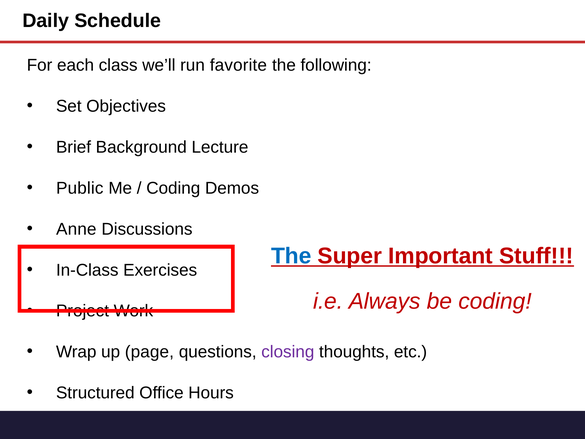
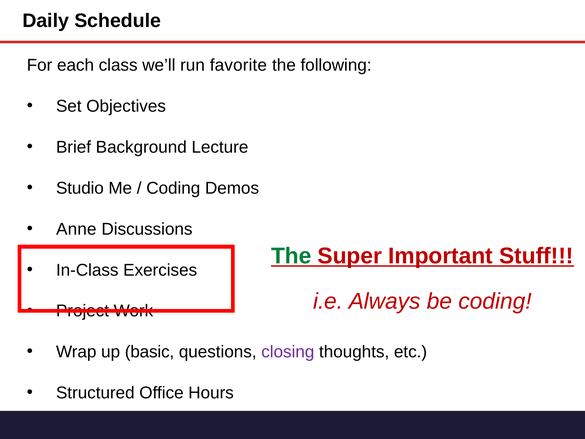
Public: Public -> Studio (80, 188)
The colour: blue -> green (291, 256)
page: page -> basic (150, 352)
